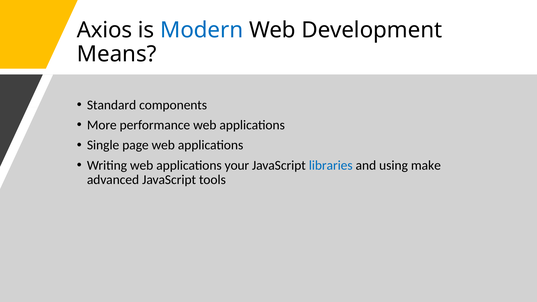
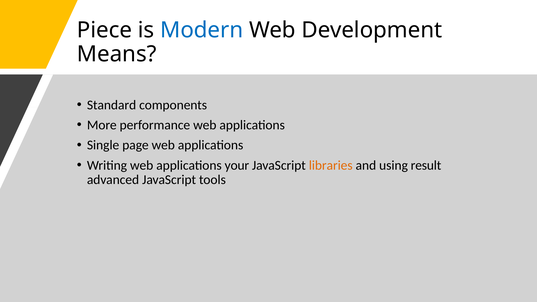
Axios: Axios -> Piece (104, 30)
libraries colour: blue -> orange (331, 165)
make: make -> result (426, 165)
